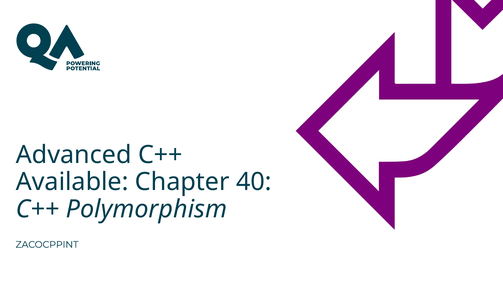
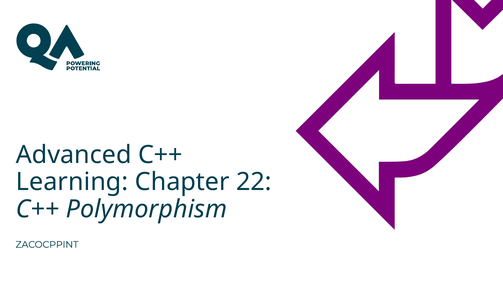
Available: Available -> Learning (72, 182)
40: 40 -> 22 (254, 182)
